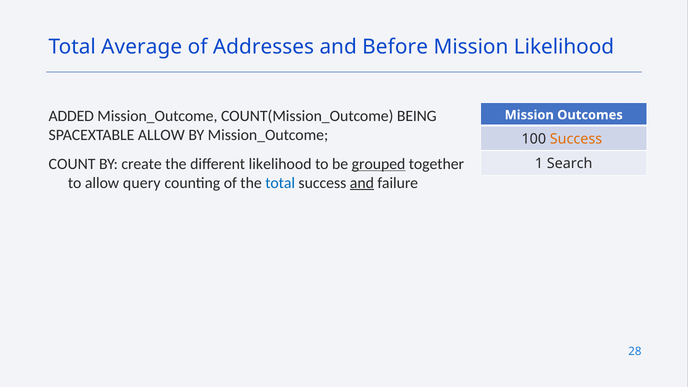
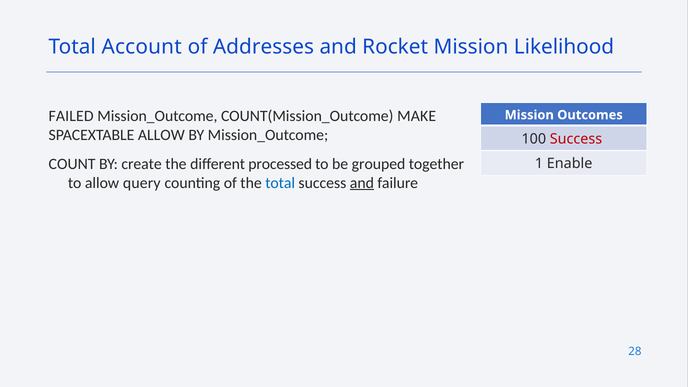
Average: Average -> Account (142, 47)
Before: Before -> Rocket (395, 47)
ADDED: ADDED -> FAILED (71, 116)
BEING: BEING -> MAKE (417, 116)
Success colour: orange -> red (576, 139)
different likelihood: likelihood -> processed (280, 164)
grouped underline: present -> none (379, 164)
Search: Search -> Enable (570, 164)
